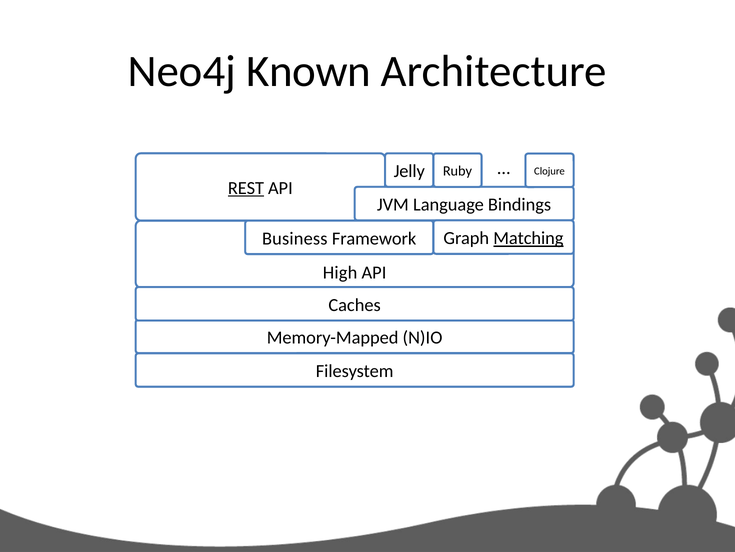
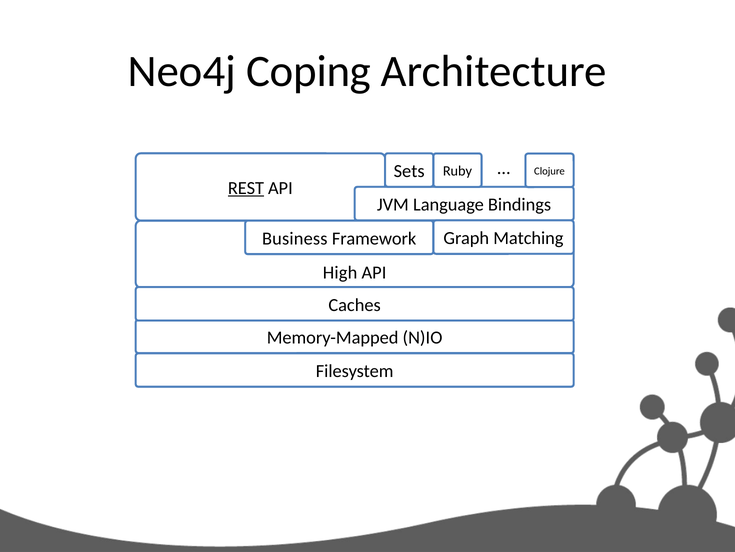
Known: Known -> Coping (309, 71)
Jelly: Jelly -> Sets (409, 171)
Matching underline: present -> none (528, 238)
